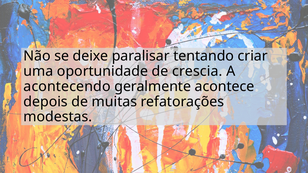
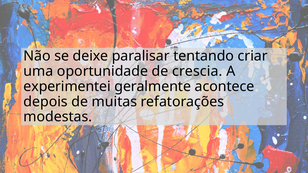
acontecendo: acontecendo -> experimentei (67, 87)
